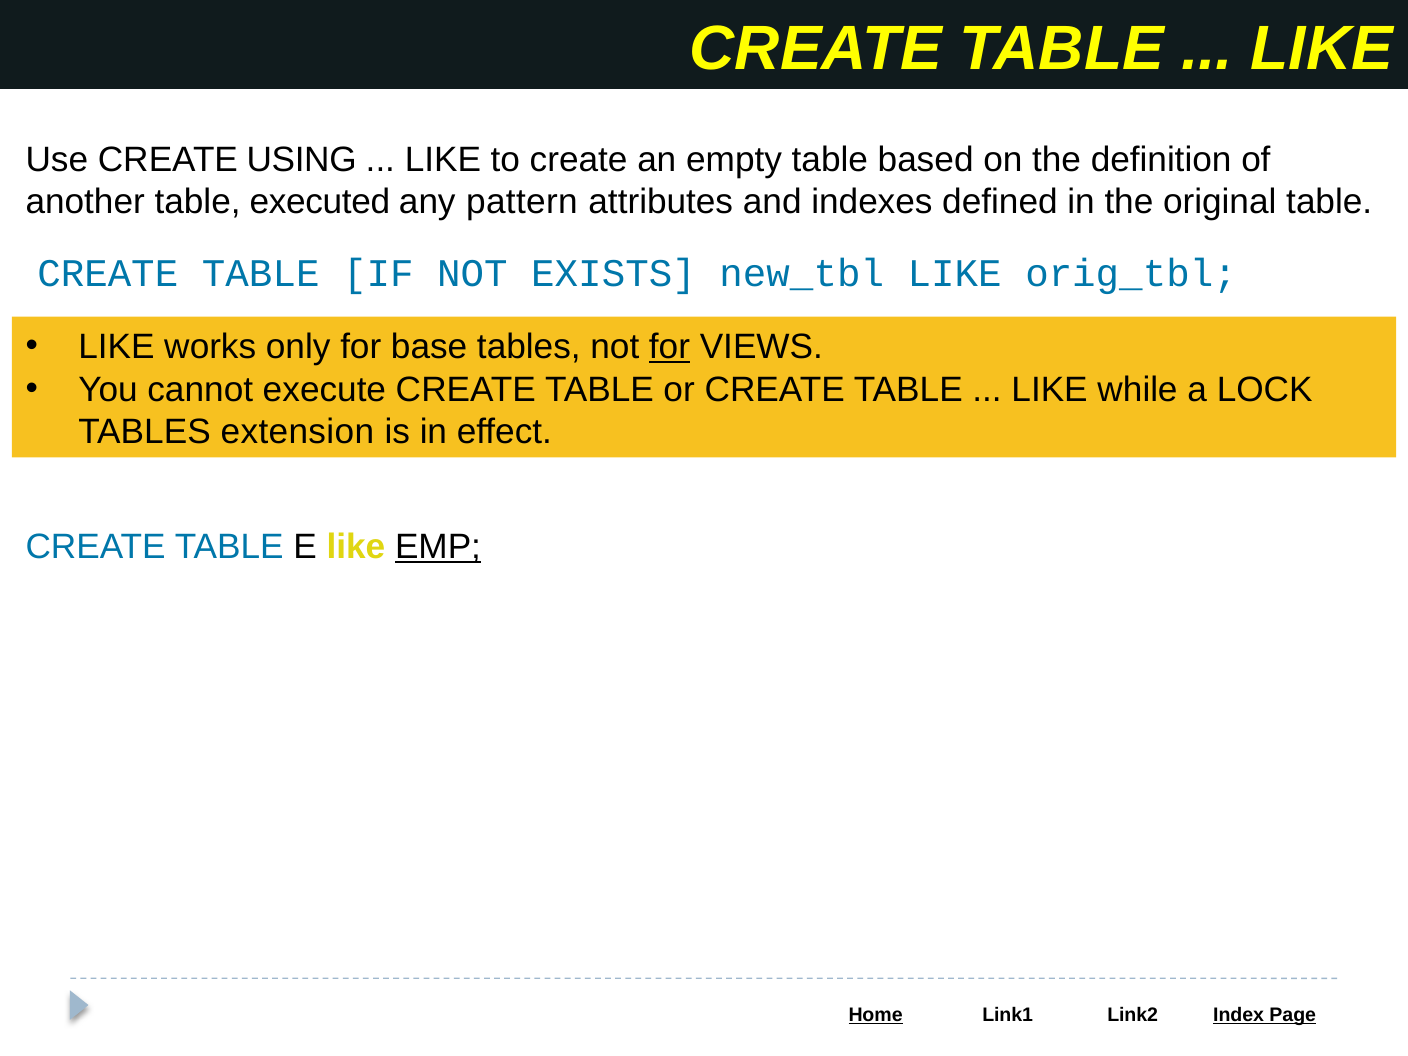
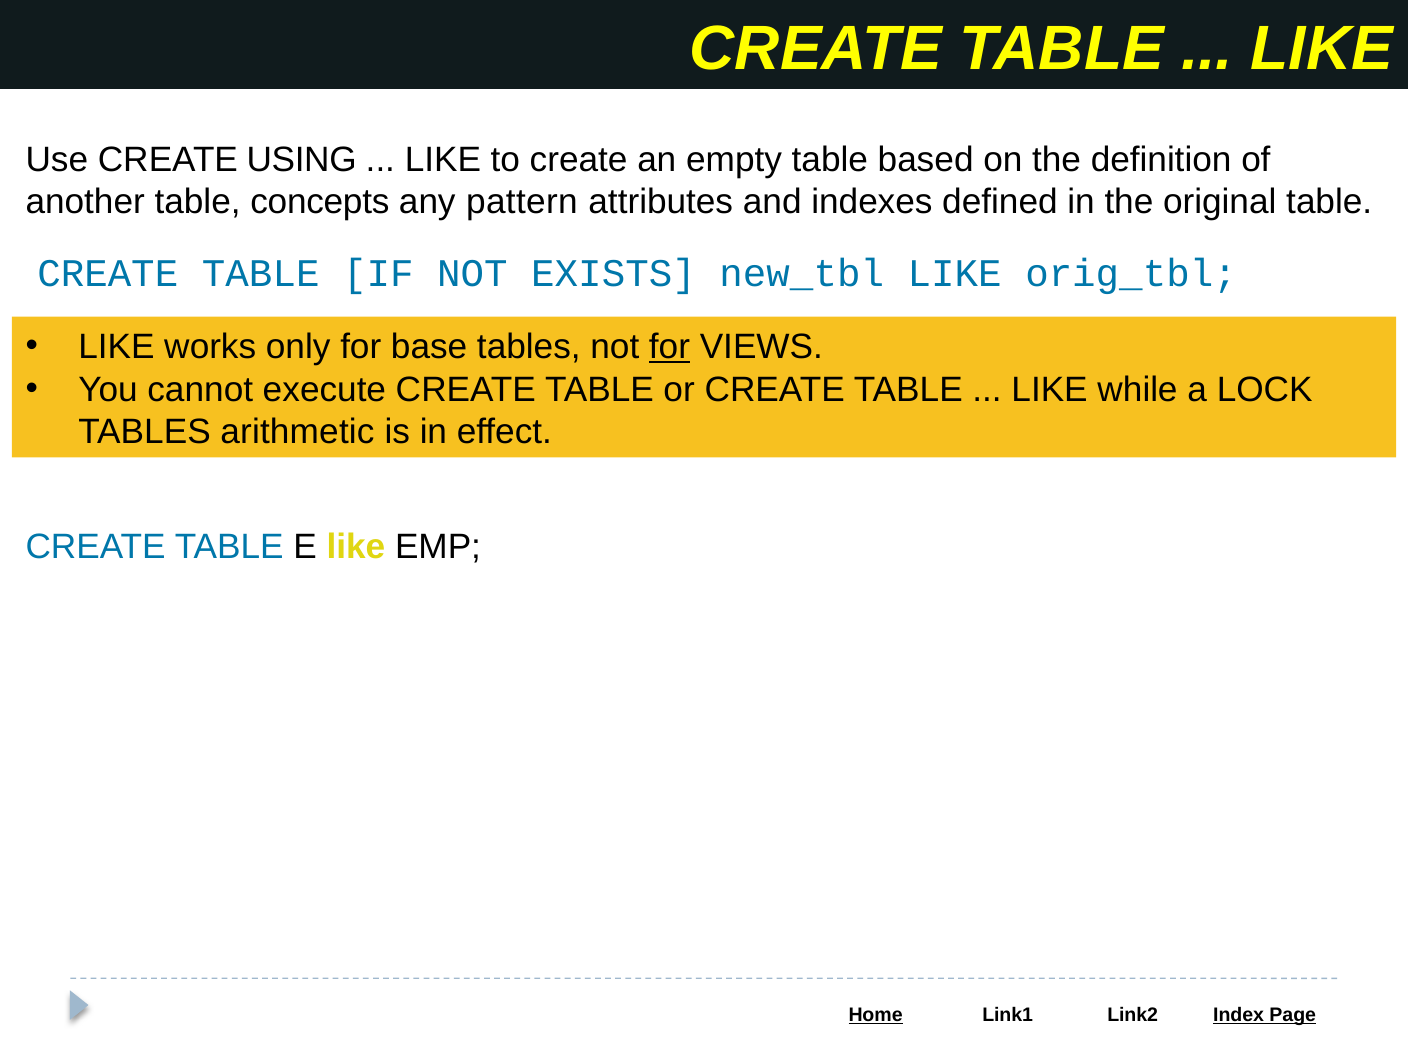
executed: executed -> concepts (320, 202)
extension: extension -> arithmetic (297, 432)
EMP underline: present -> none (438, 547)
